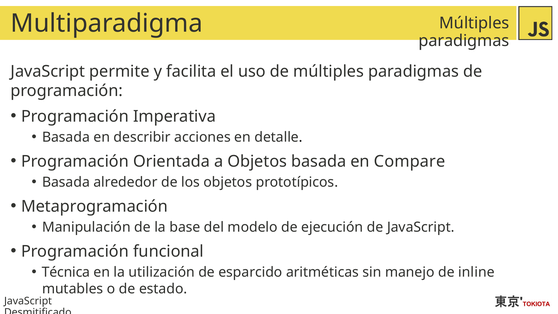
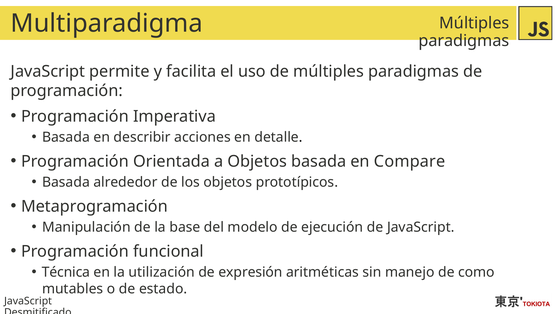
esparcido: esparcido -> expresión (250, 272)
inline: inline -> como (476, 272)
